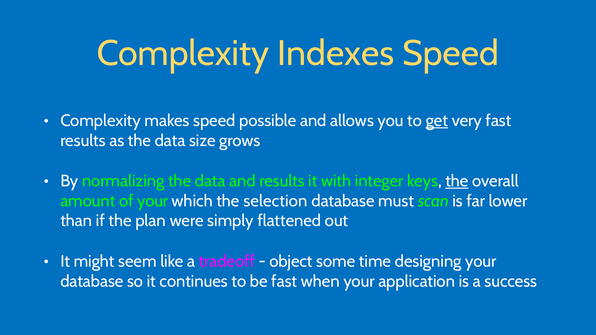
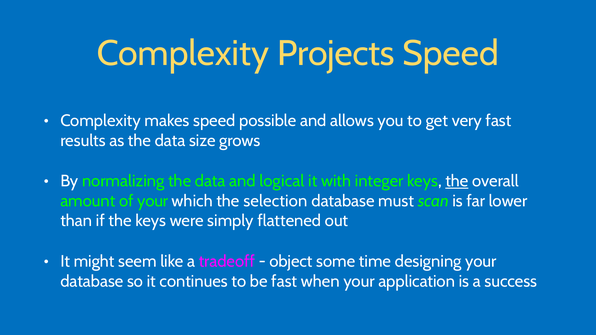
Indexes: Indexes -> Projects (336, 53)
get underline: present -> none (437, 121)
and results: results -> logical (282, 181)
the plan: plan -> keys (151, 221)
